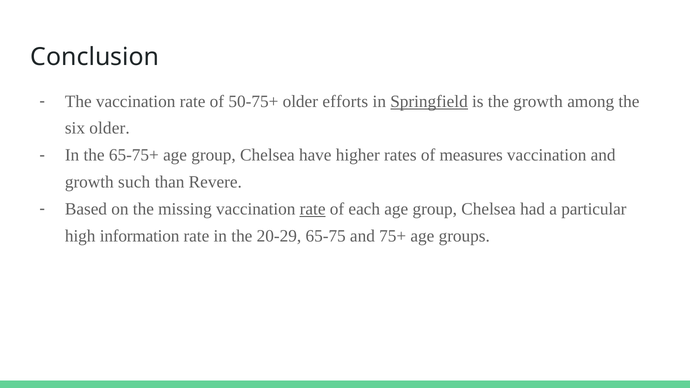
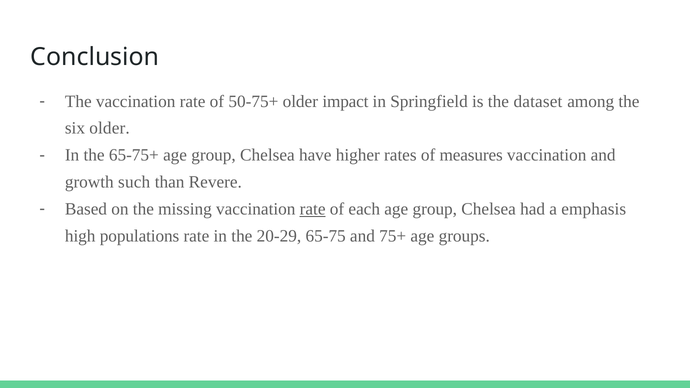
efforts: efforts -> impact (345, 101)
Springfield underline: present -> none (429, 101)
the growth: growth -> dataset (538, 101)
particular: particular -> emphasis (594, 209)
information: information -> populations (140, 236)
